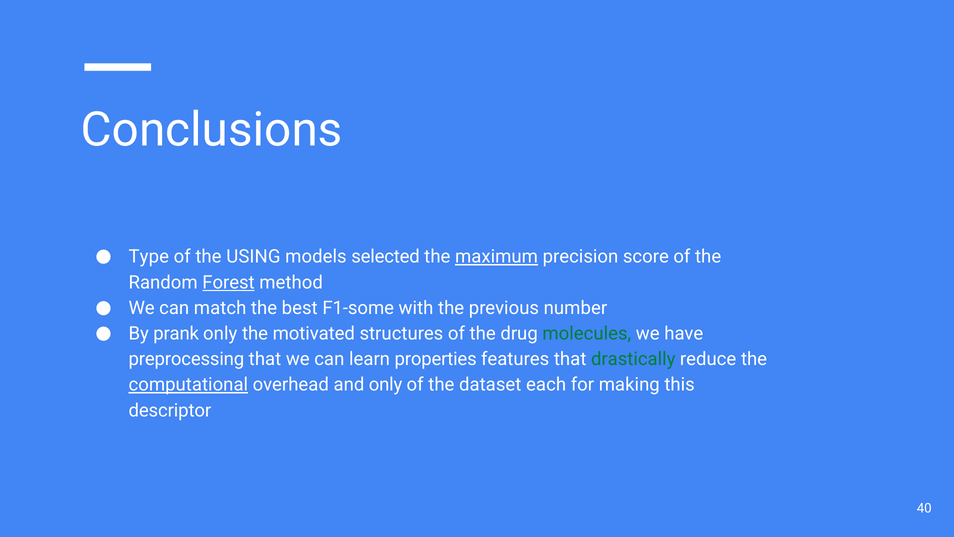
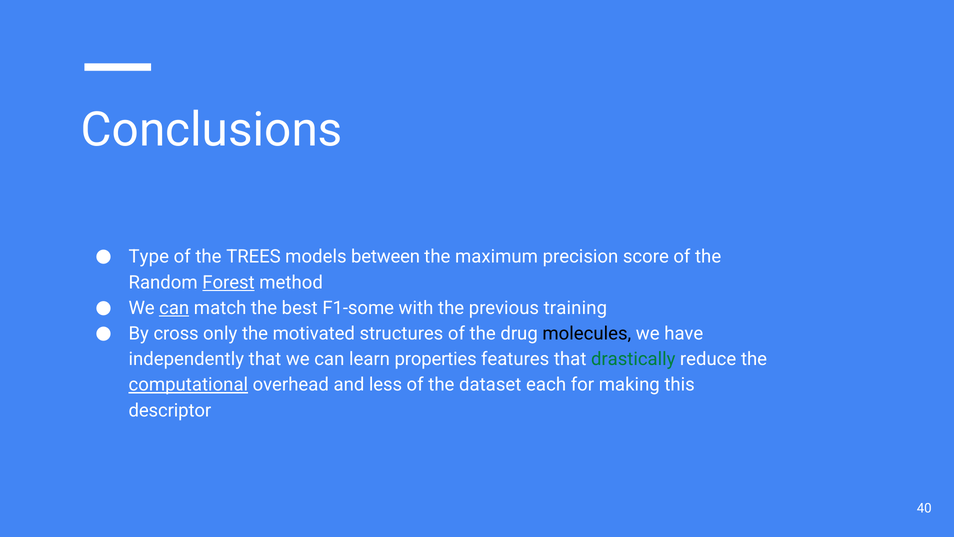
USING: USING -> TREES (253, 257)
selected: selected -> between (386, 257)
maximum underline: present -> none (497, 257)
can underline: none -> present (174, 308)
number: number -> training (575, 308)
prank: prank -> cross (176, 333)
molecules colour: green -> black (587, 333)
preprocessing: preprocessing -> independently (186, 359)
and only: only -> less (386, 385)
